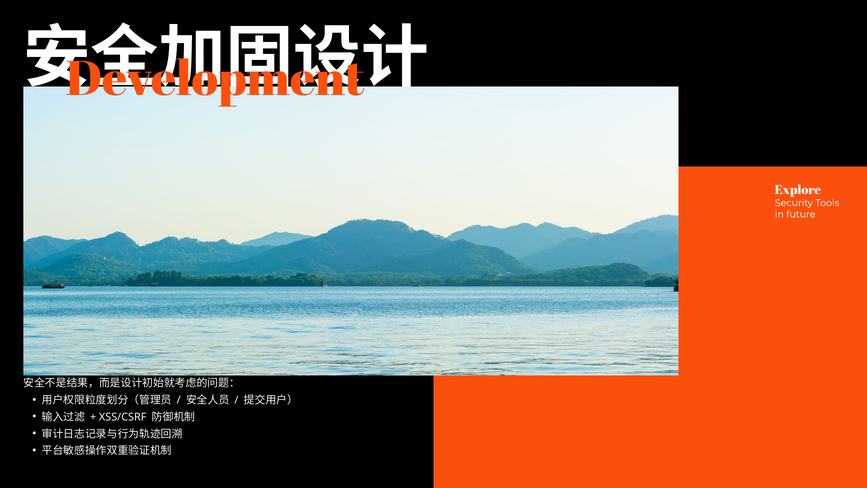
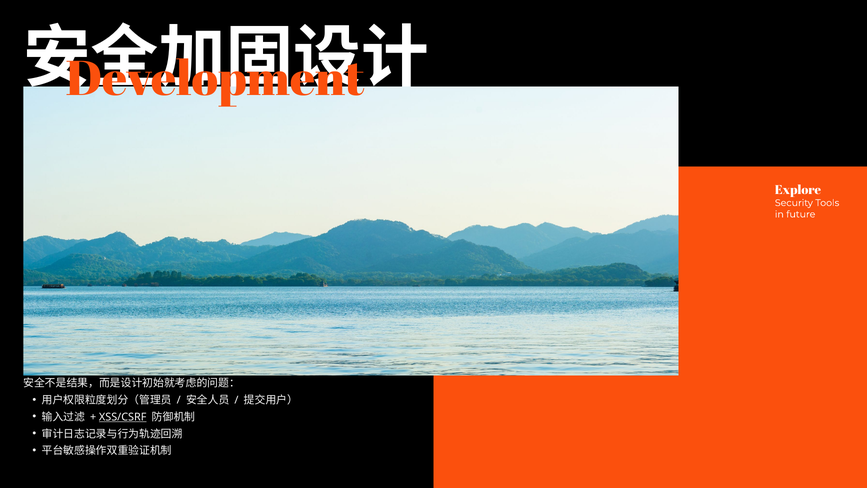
XSS/CSRF underline: none -> present (123, 417)
